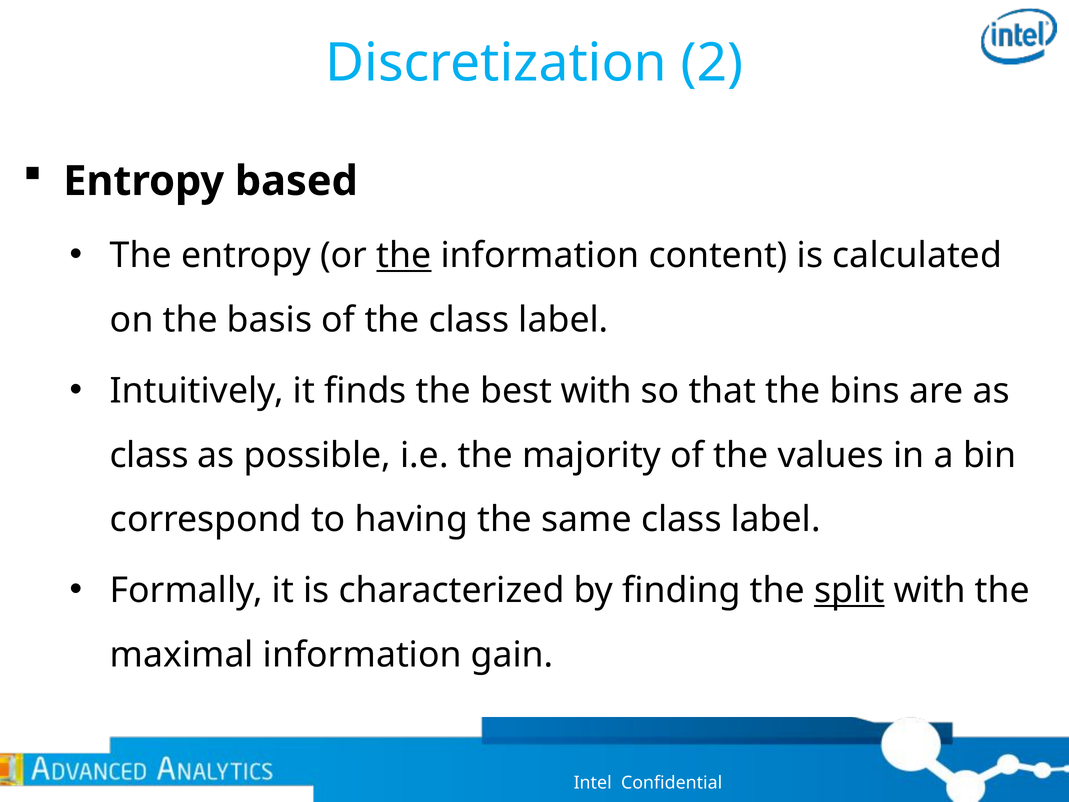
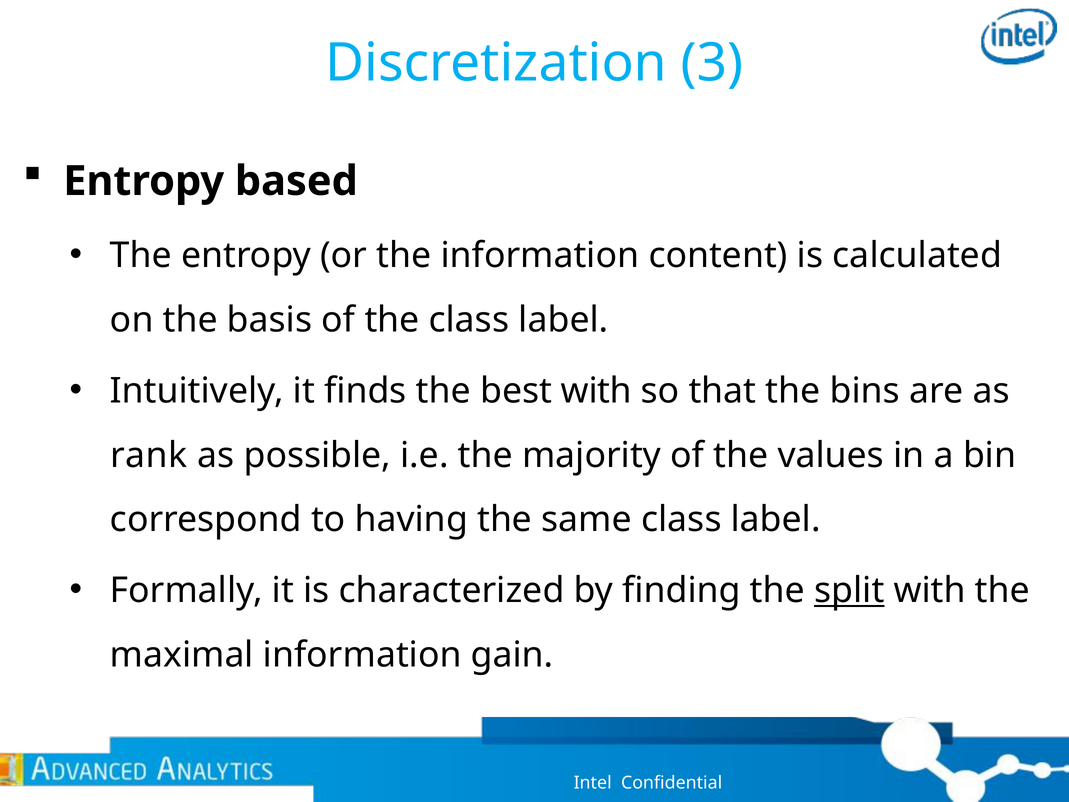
2: 2 -> 3 (712, 63)
the underline: present -> none (404, 256)
class: class -> rank (149, 455)
